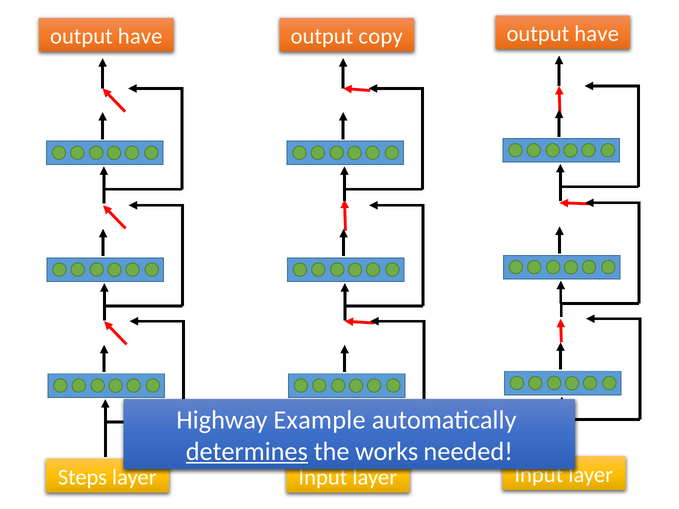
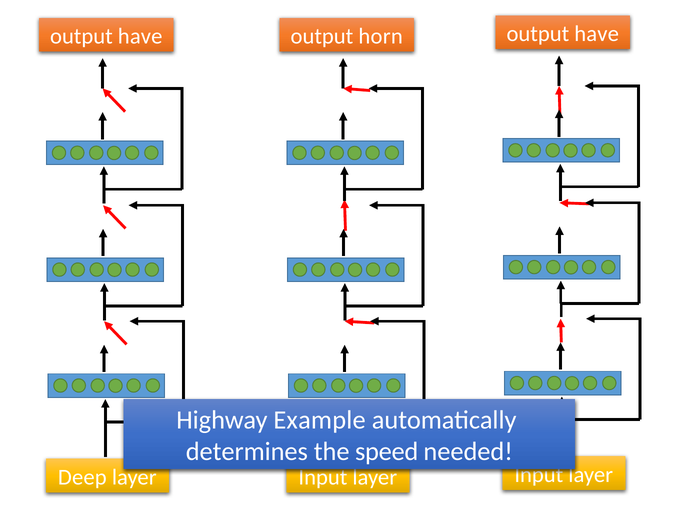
copy: copy -> horn (381, 36)
determines underline: present -> none (247, 452)
works: works -> speed (387, 452)
Steps: Steps -> Deep (82, 477)
